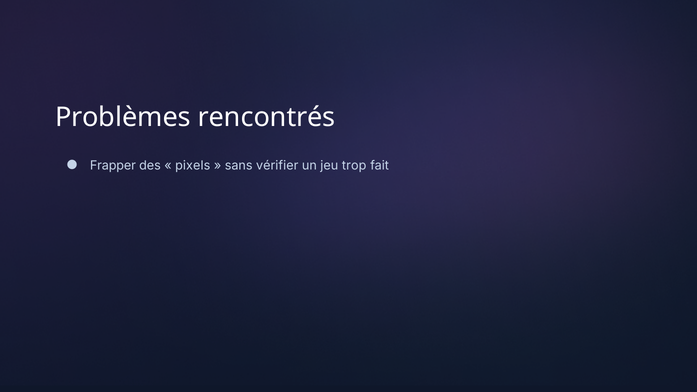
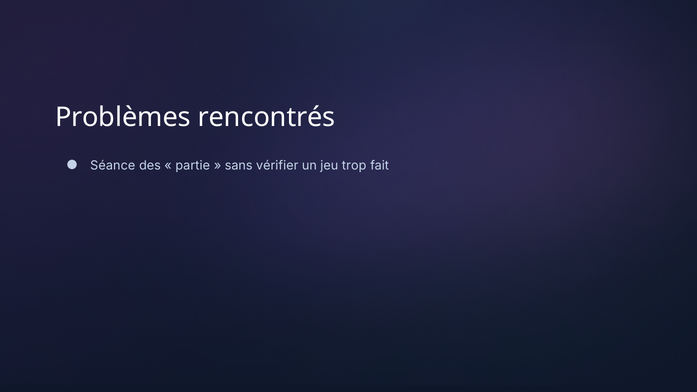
Frapper: Frapper -> Séance (113, 165)
pixels: pixels -> partie (193, 165)
